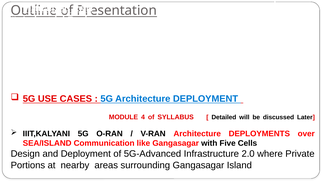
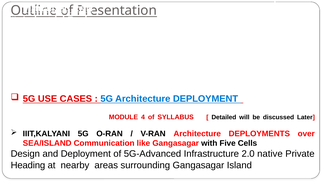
where: where -> native (270, 154)
Portions: Portions -> Heading (28, 165)
